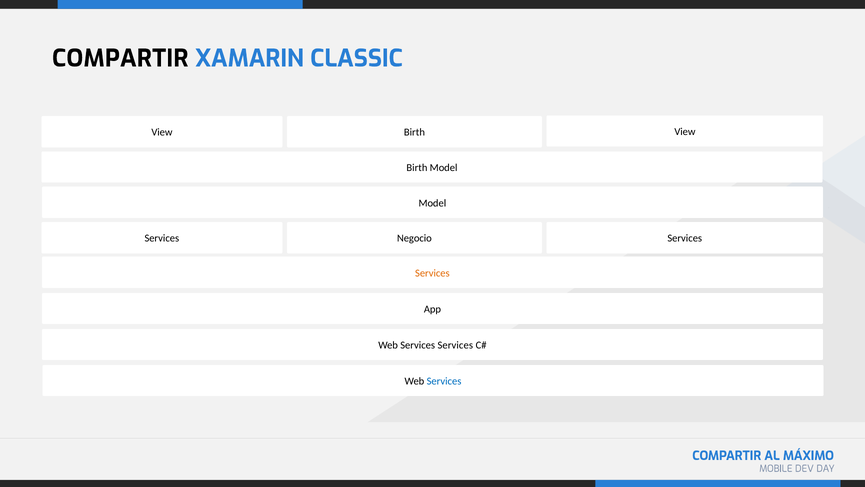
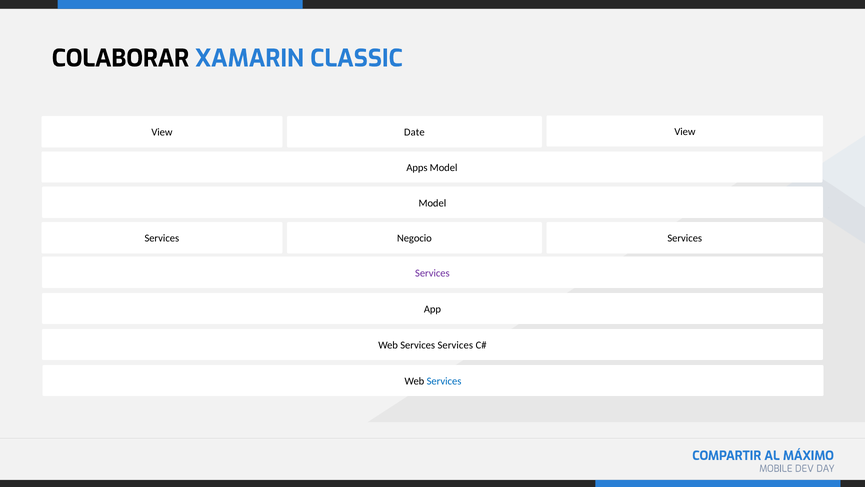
COMPARTIR: COMPARTIR -> COLABORAR (120, 58)
View Birth: Birth -> Date (414, 132)
Birth: Birth -> Apps (417, 168)
Services colour: orange -> purple (432, 273)
